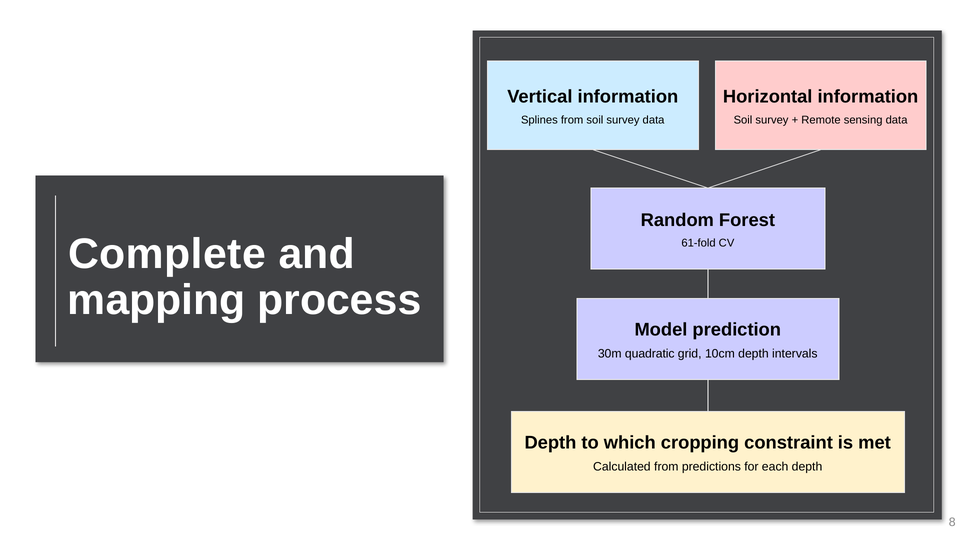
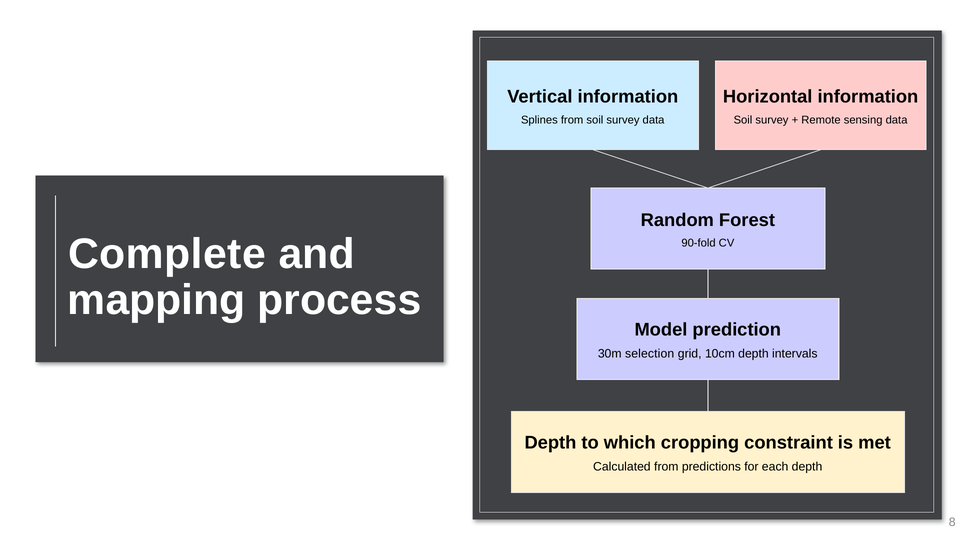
61-fold: 61-fold -> 90-fold (699, 243)
quadratic: quadratic -> selection (650, 354)
